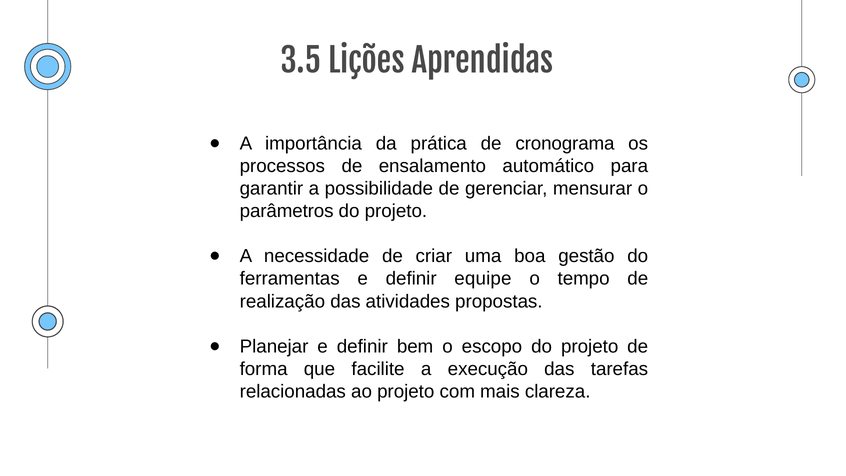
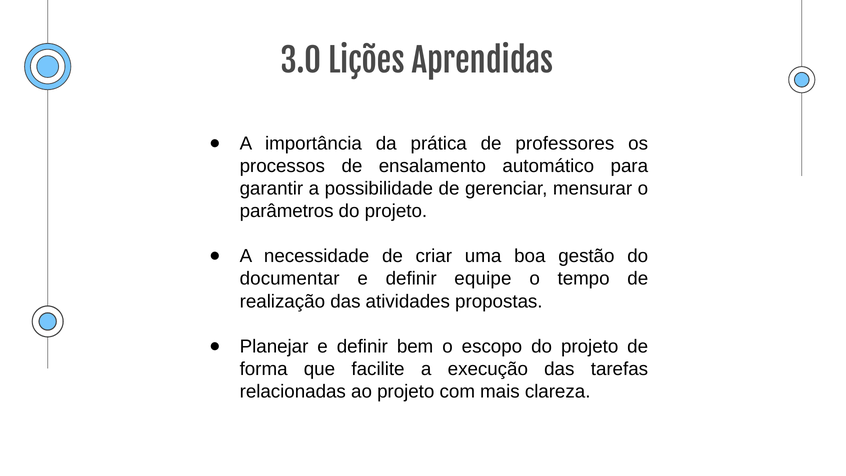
3.5: 3.5 -> 3.0 (301, 62)
cronograma: cronograma -> professores (565, 143)
ferramentas: ferramentas -> documentar (290, 279)
